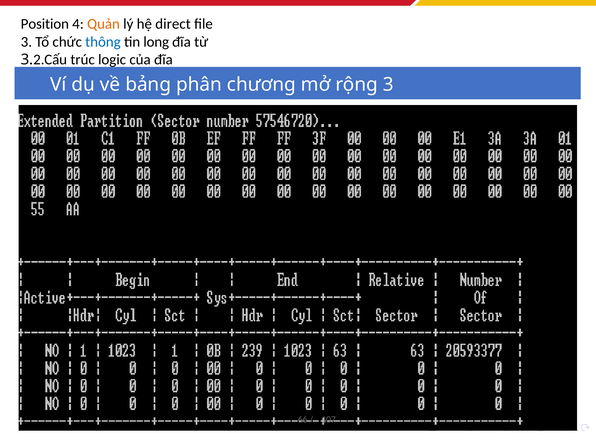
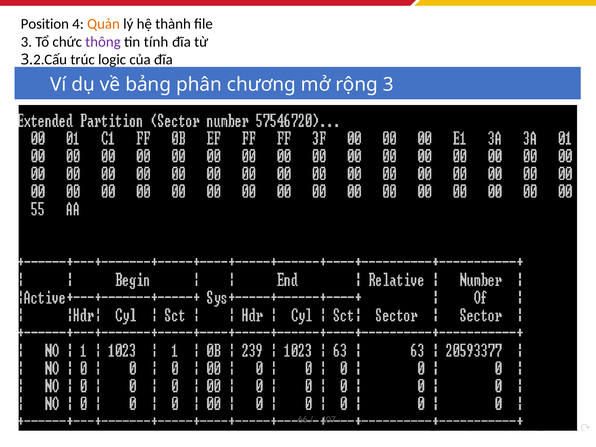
direct: direct -> thành (173, 24)
thông colour: blue -> purple (103, 42)
long: long -> tính (156, 42)
